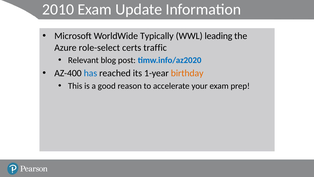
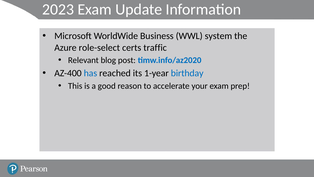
2010: 2010 -> 2023 (58, 9)
Typically: Typically -> Business (157, 36)
leading: leading -> system (218, 36)
birthday colour: orange -> blue (187, 73)
